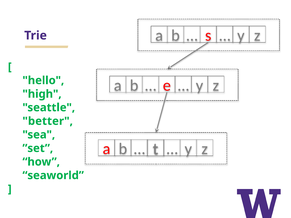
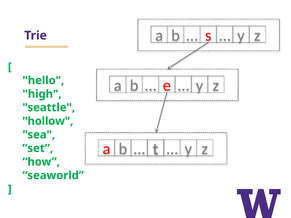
better: better -> hollow (48, 121)
